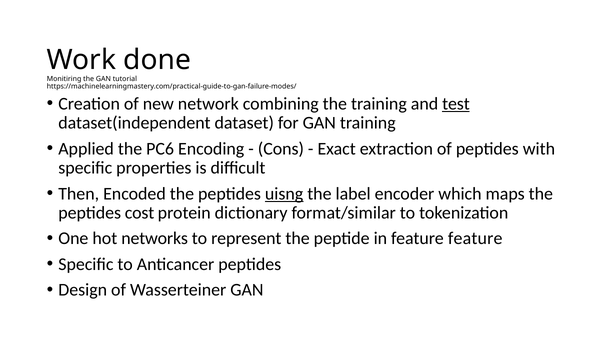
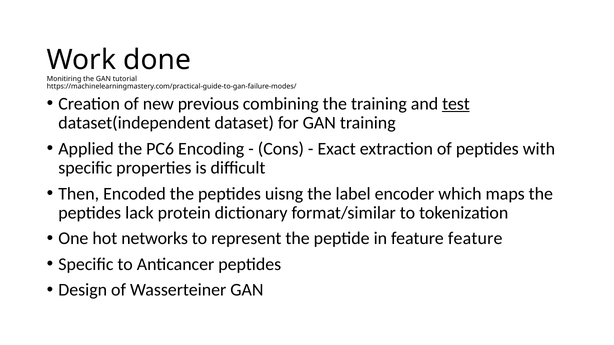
network: network -> previous (208, 104)
uisng underline: present -> none (284, 194)
cost: cost -> lack (139, 213)
